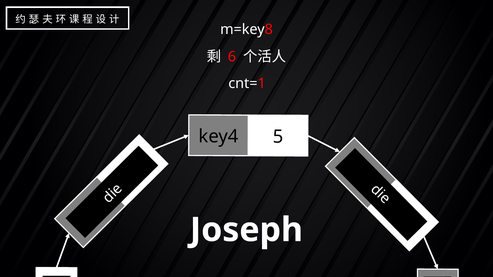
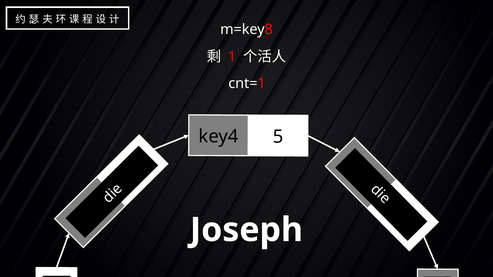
6: 6 -> 1 (232, 57)
